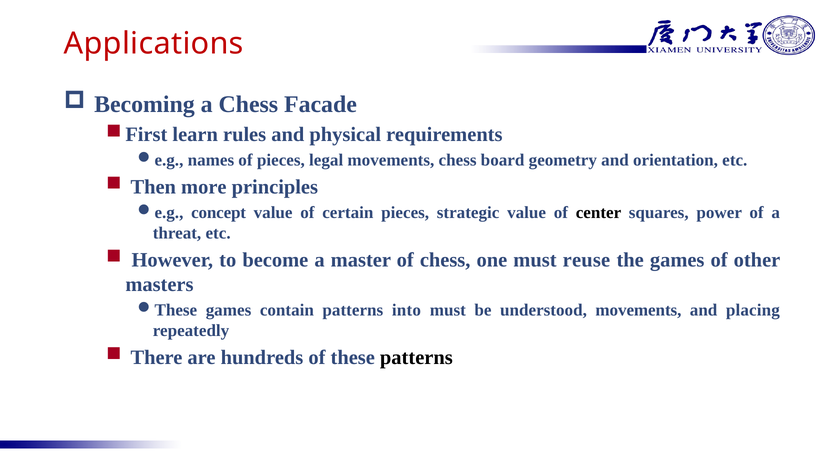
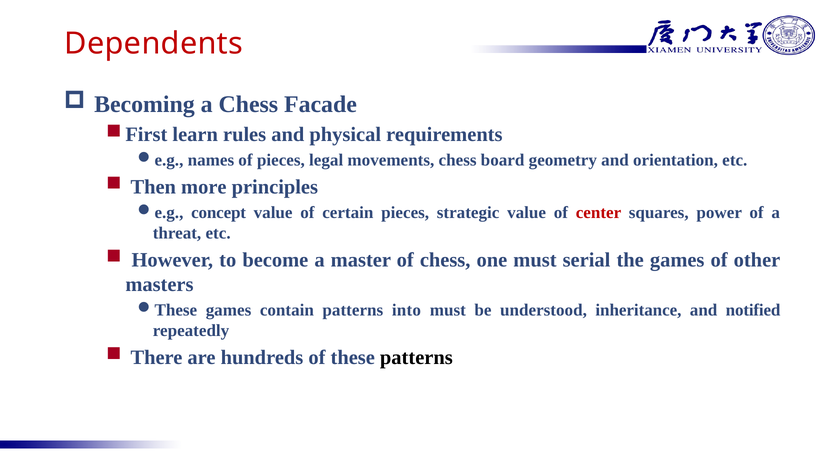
Applications: Applications -> Dependents (154, 44)
center colour: black -> red (599, 213)
reuse: reuse -> serial (587, 260)
understood movements: movements -> inheritance (638, 311)
placing: placing -> notified (753, 311)
